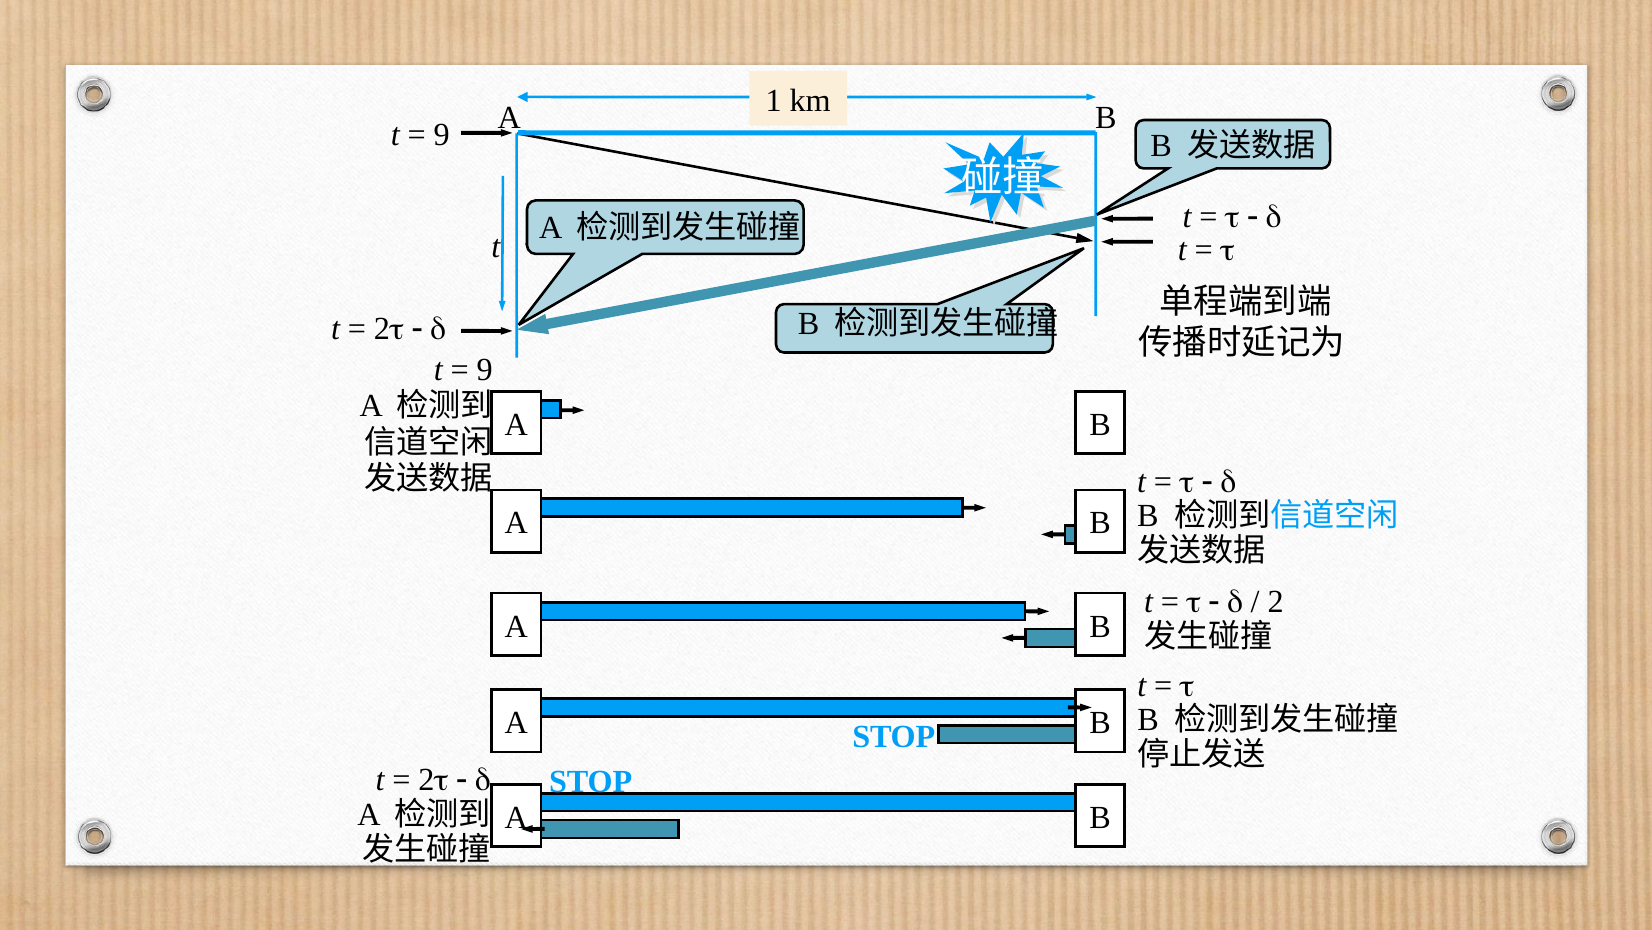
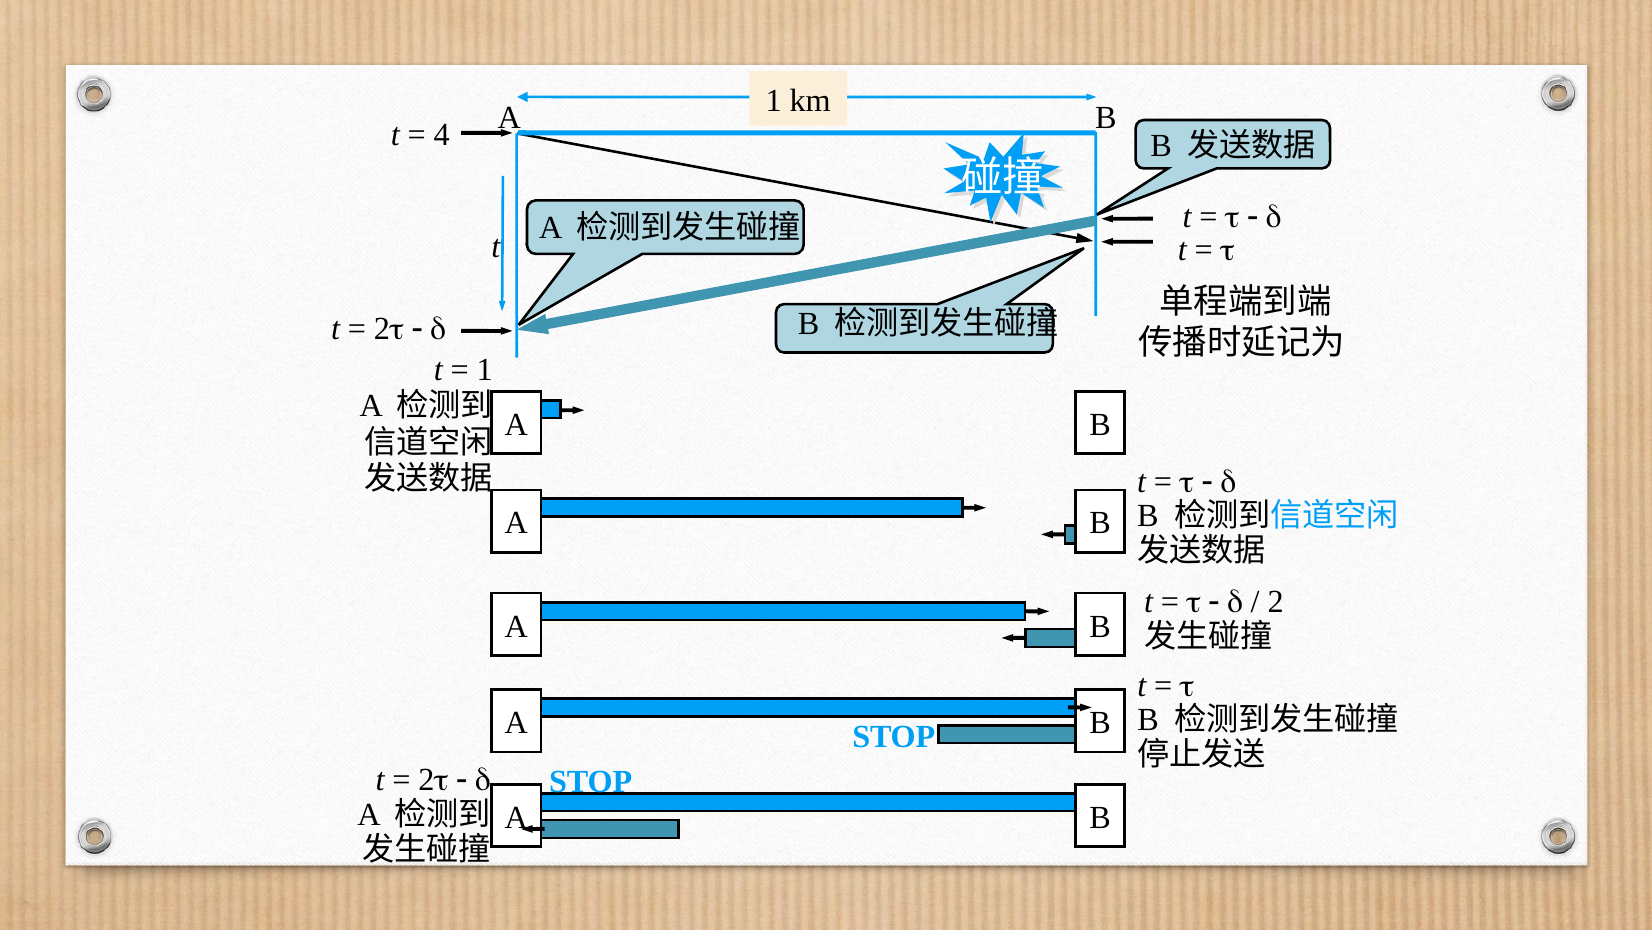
9: 9 -> 4 (442, 135)
9: 9 -> 1 (485, 369)
